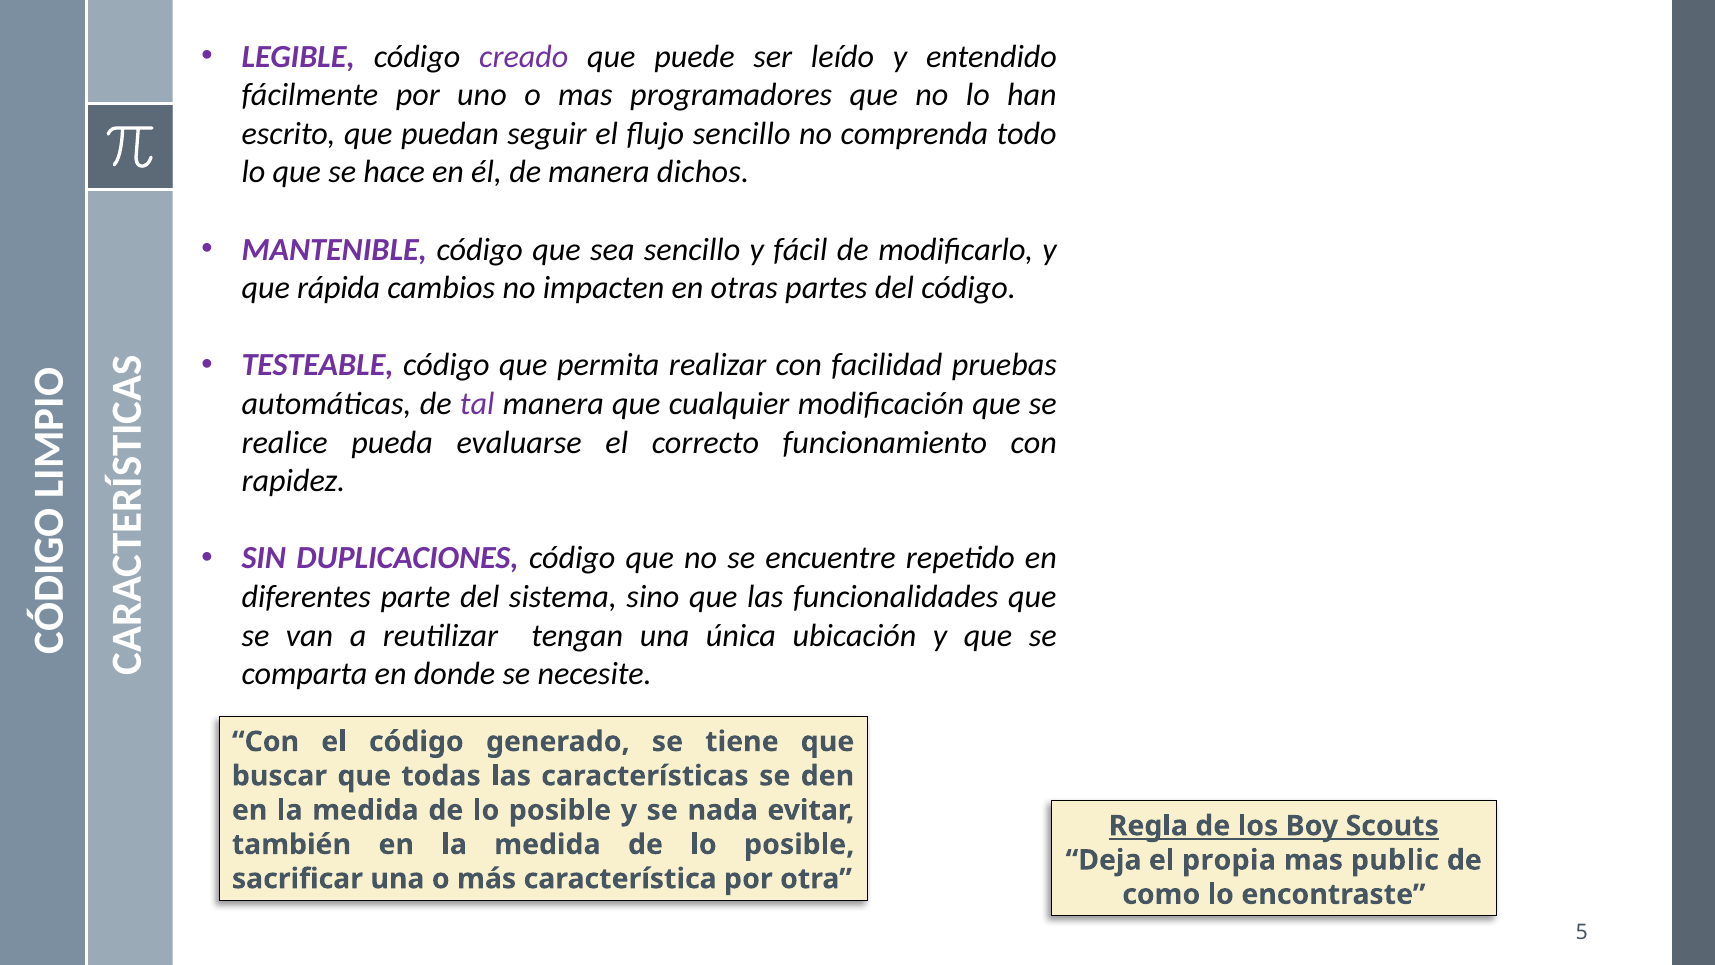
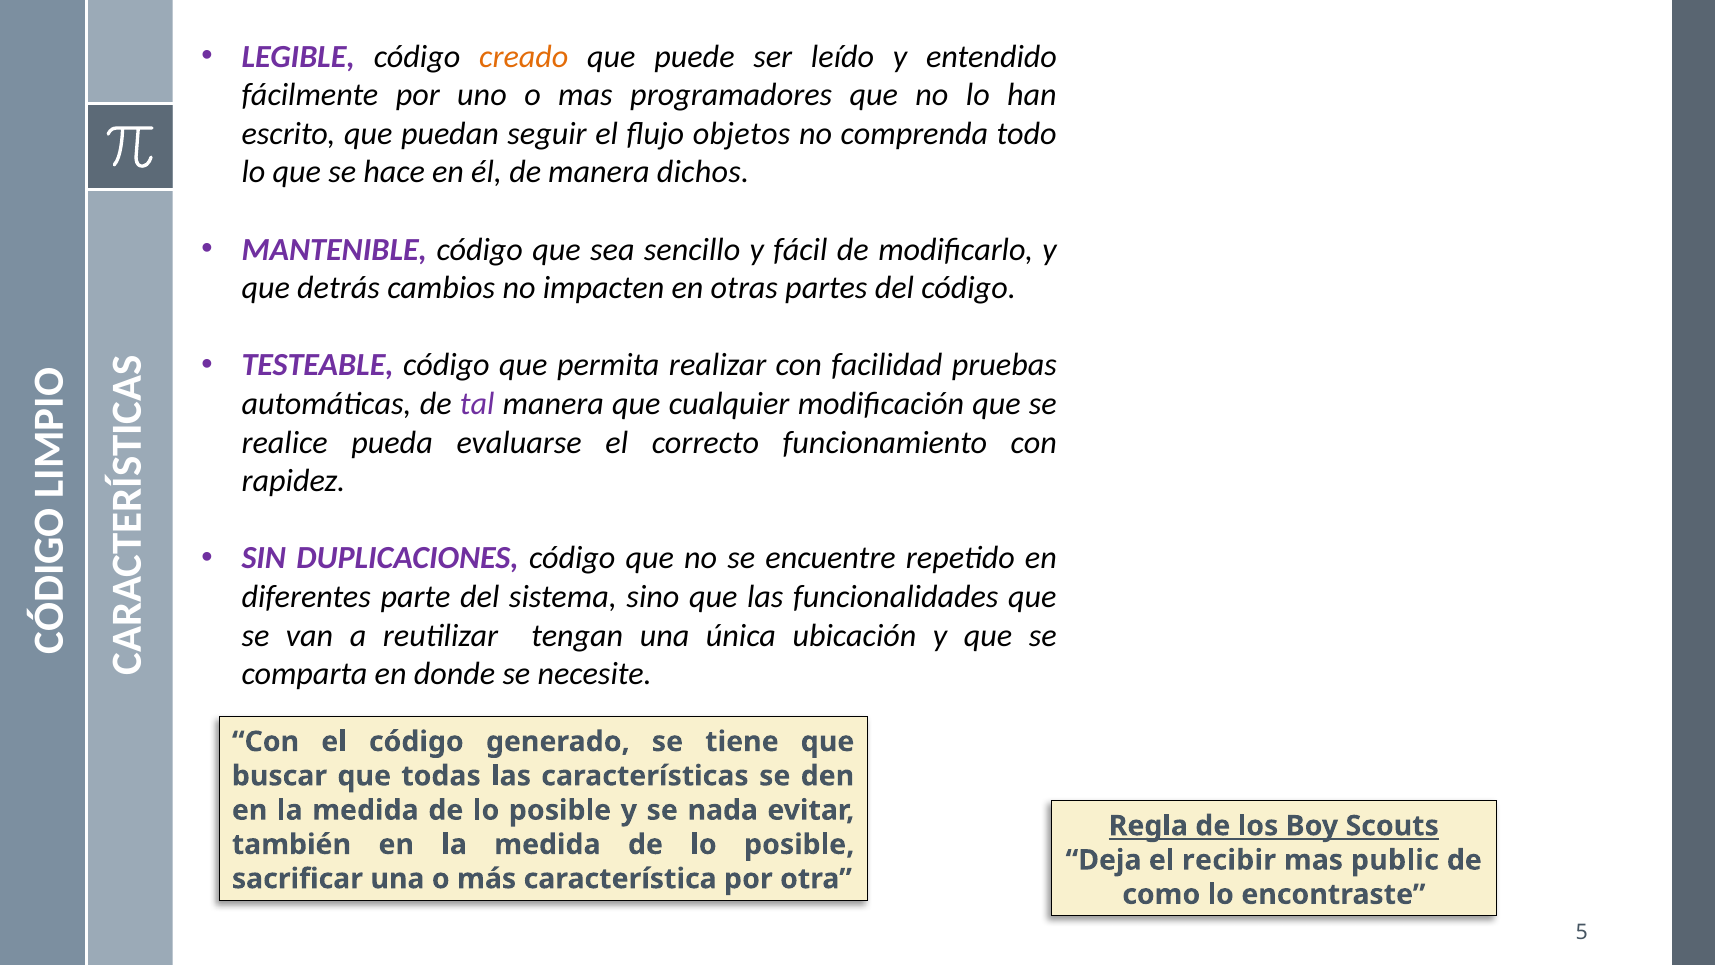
creado colour: purple -> orange (524, 57)
flujo sencillo: sencillo -> objetos (742, 134)
rápida: rápida -> detrás (338, 288)
propia: propia -> recibir (1229, 860)
